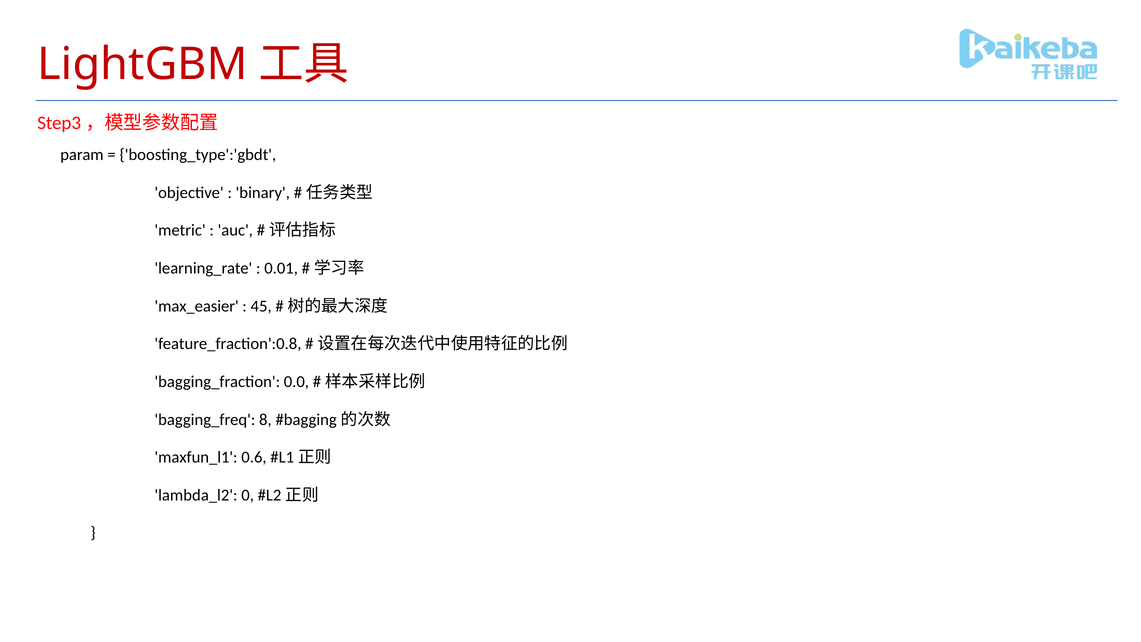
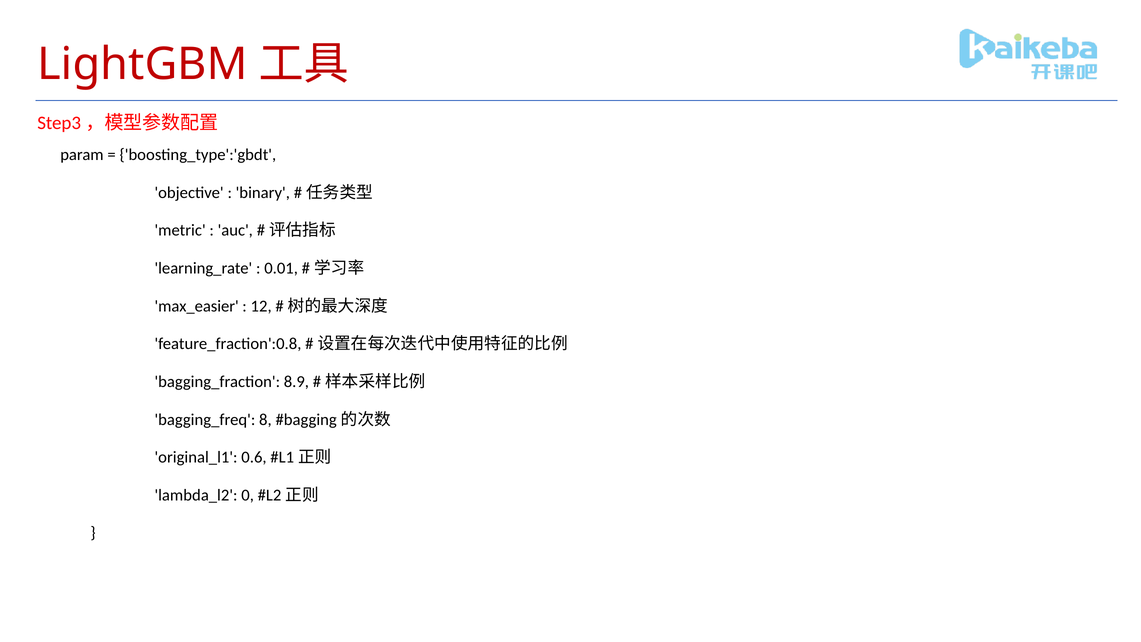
45: 45 -> 12 (261, 306)
0.0: 0.0 -> 8.9 (296, 382)
maxfun_l1: maxfun_l1 -> original_l1 (196, 457)
